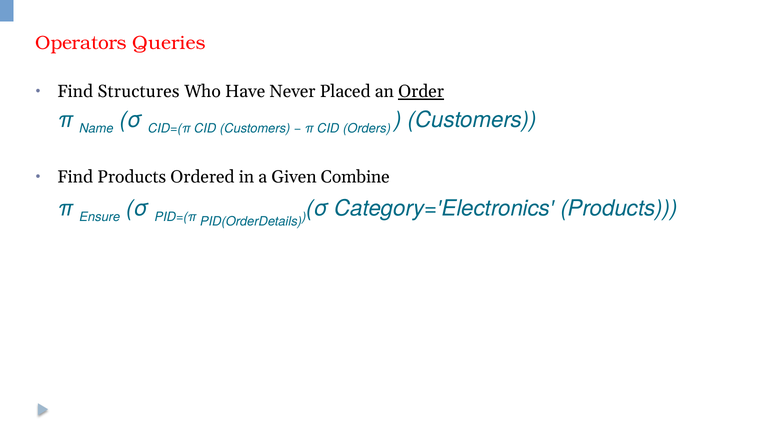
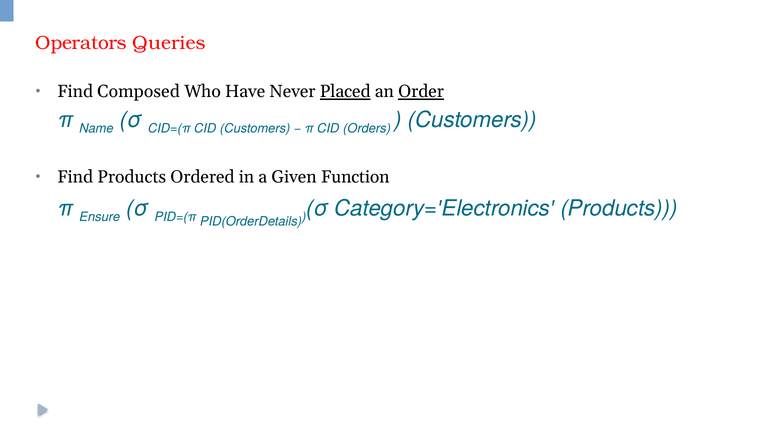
Structures: Structures -> Composed (139, 92)
Placed underline: none -> present (345, 92)
Combine: Combine -> Function (355, 177)
